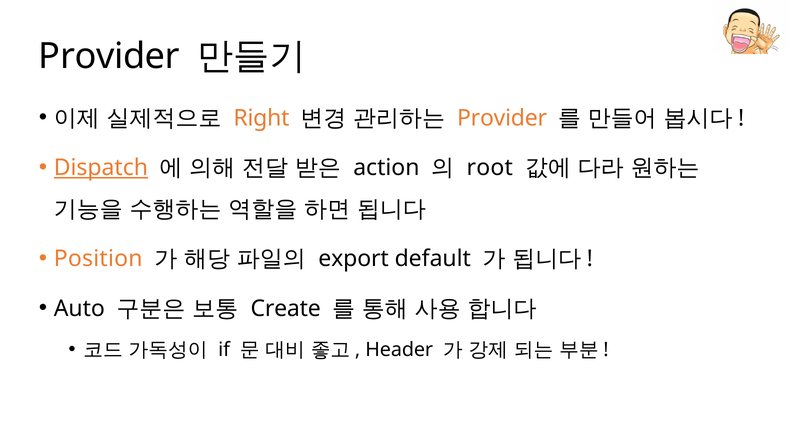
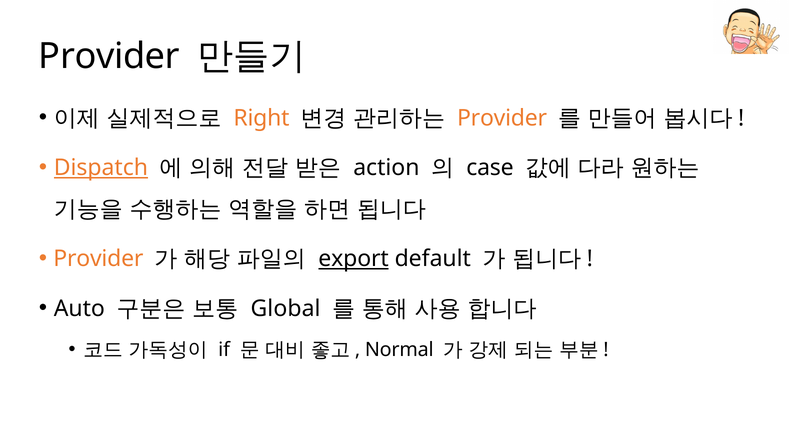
root: root -> case (490, 168)
Position: Position -> Provider (98, 259)
export underline: none -> present (354, 259)
Create: Create -> Global (286, 308)
Header: Header -> Normal (399, 350)
